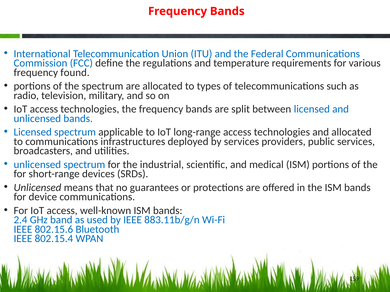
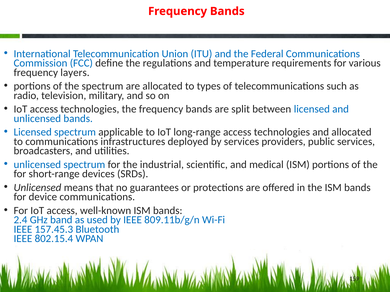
found: found -> layers (75, 73)
883.11b/g/n: 883.11b/g/n -> 809.11b/g/n (172, 220)
802.15.6: 802.15.6 -> 157.45.3 (54, 230)
